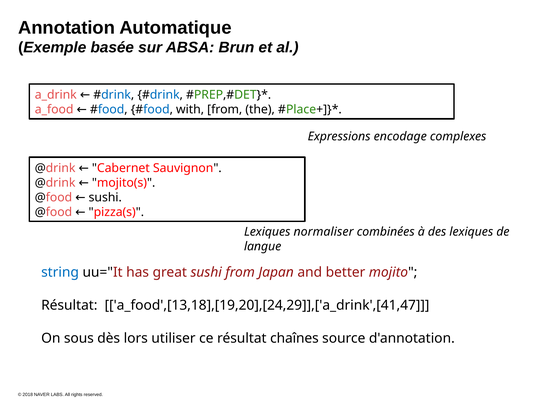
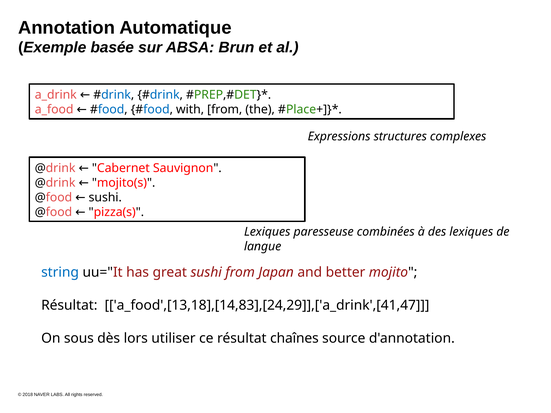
encodage: encodage -> structures (400, 137)
normaliser: normaliser -> paresseuse (324, 232)
a_food',[13,18],[19,20],[24,29]],['a_drink',[41,47: a_food',[13,18],[19,20],[24,29]],['a_drink',[41,47 -> a_food',[13,18],[14,83],[24,29]],['a_drink',[41,47 (267, 305)
